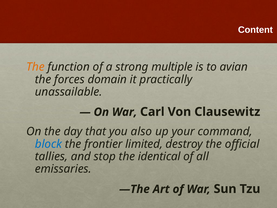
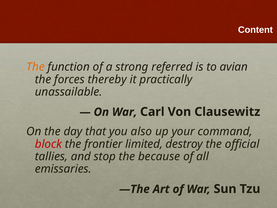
multiple: multiple -> referred (172, 67)
domain: domain -> thereby (107, 79)
block colour: blue -> red (48, 144)
identical: identical -> because (159, 156)
